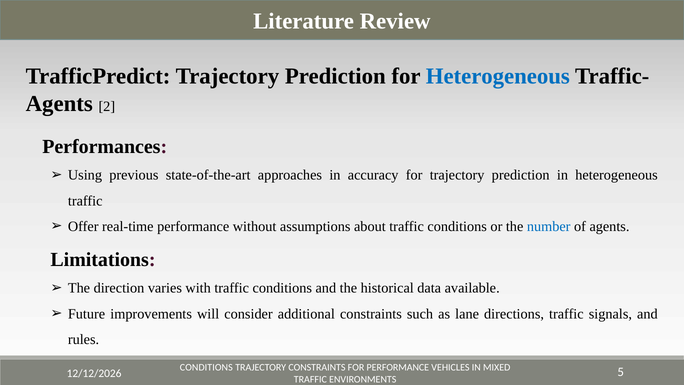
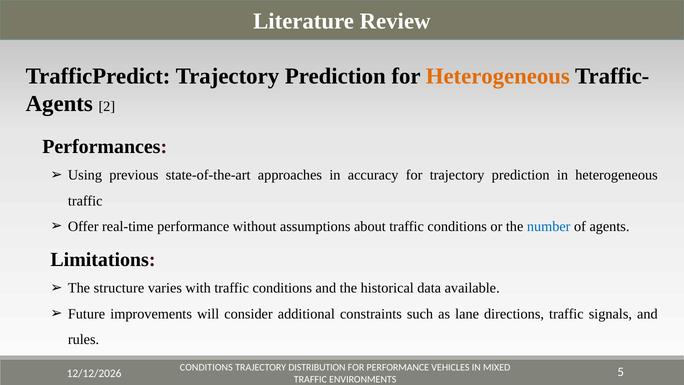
Heterogeneous colour: blue -> orange (498, 76)
direction: direction -> structure (119, 288)
TRAJECTORY CONSTRAINTS: CONSTRAINTS -> DISTRIBUTION (317, 367)
